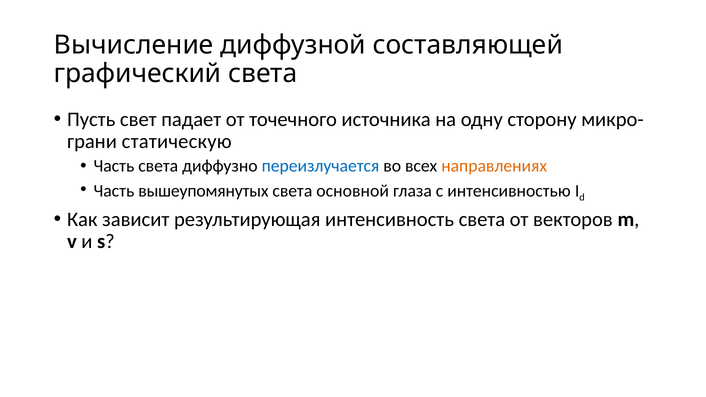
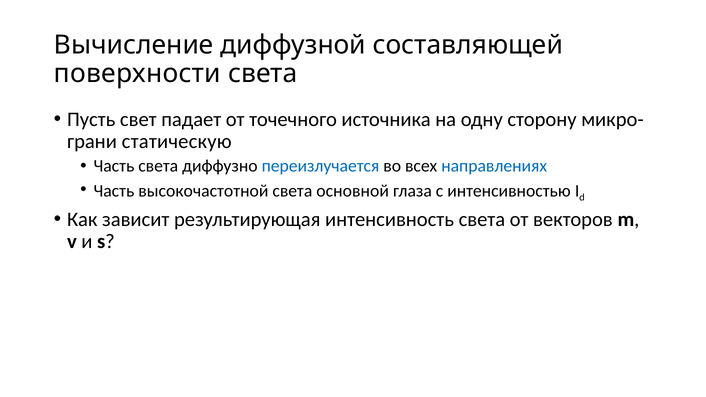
графический: графический -> поверхности (137, 74)
направлениях colour: orange -> blue (494, 166)
вышеупомянутых: вышеупомянутых -> высокочастотной (203, 191)
